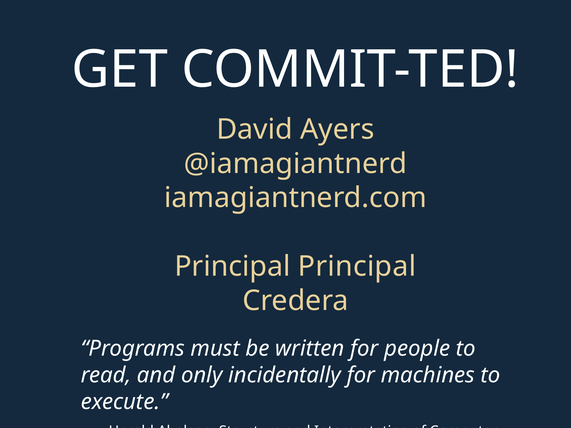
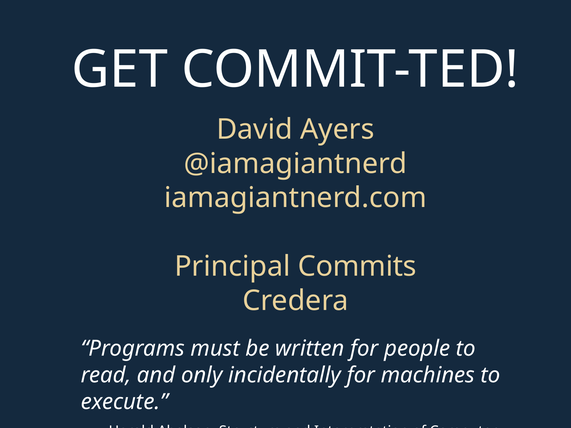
Principal Principal: Principal -> Commits (357, 267)
